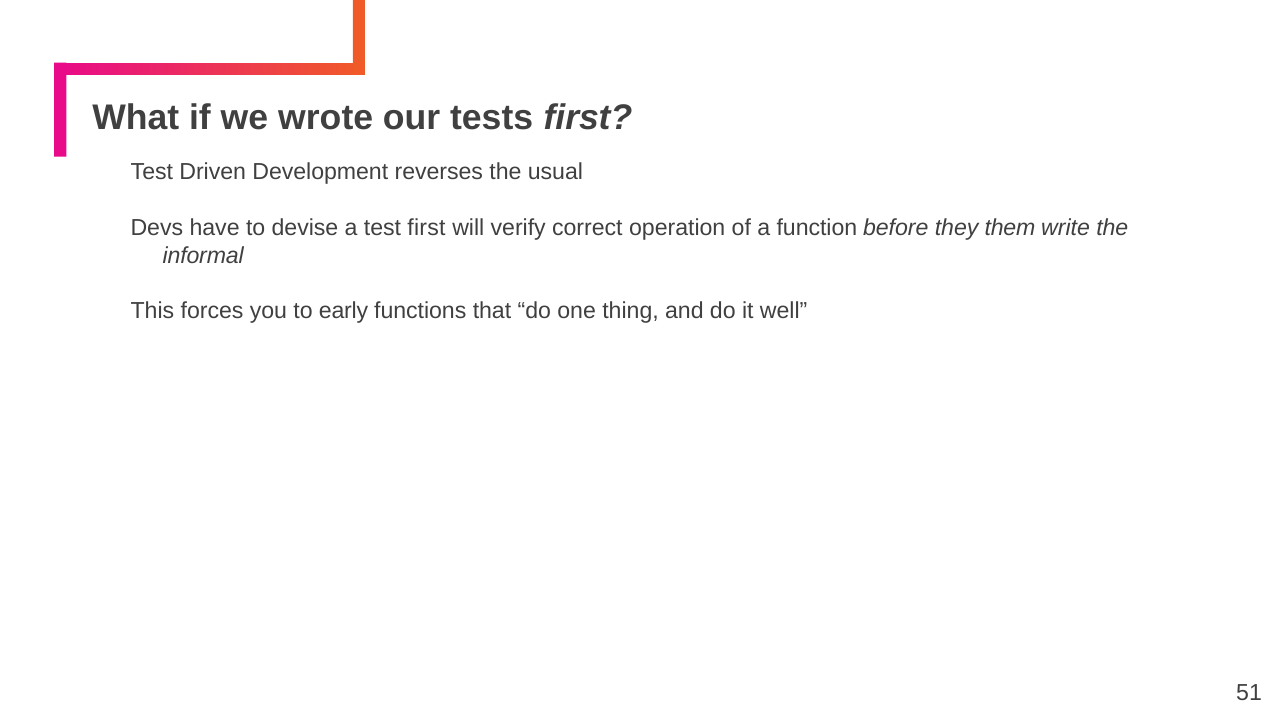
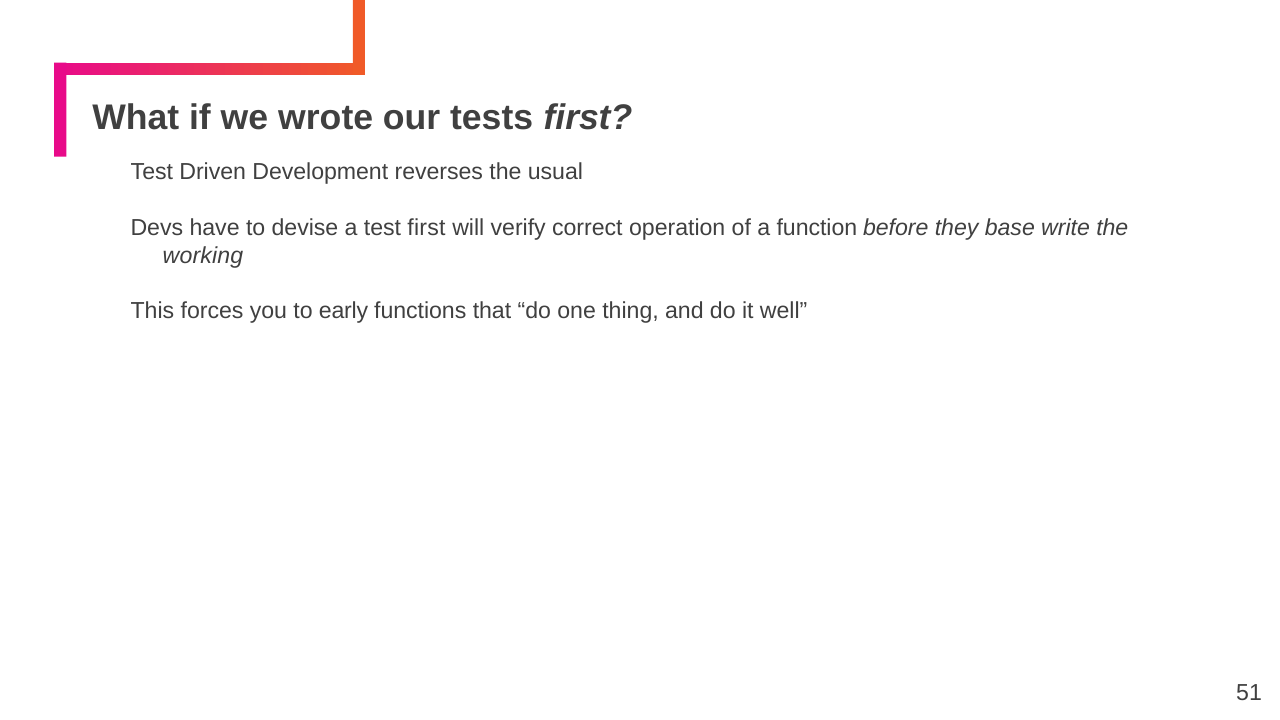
them: them -> base (1010, 228)
informal: informal -> working (203, 256)
